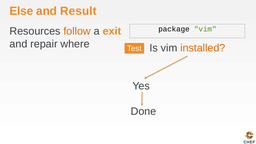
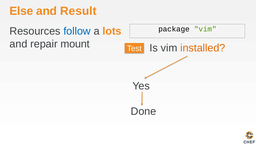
follow colour: orange -> blue (77, 31)
exit: exit -> lots (112, 31)
where: where -> mount (75, 44)
